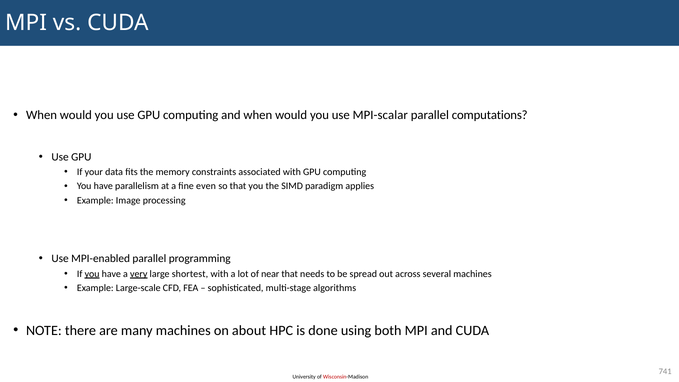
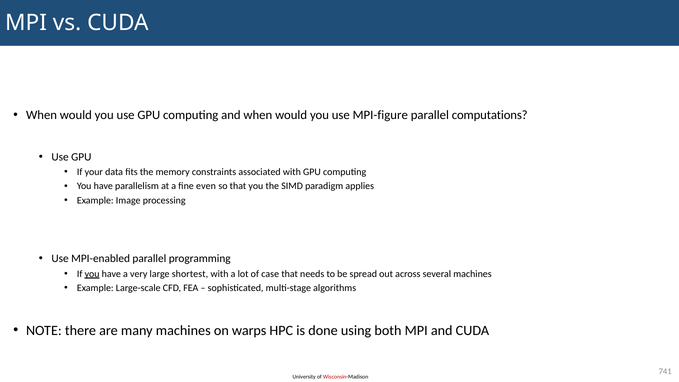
MPI-scalar: MPI-scalar -> MPI-figure (380, 115)
very underline: present -> none (139, 274)
near: near -> case (270, 274)
about: about -> warps (249, 330)
